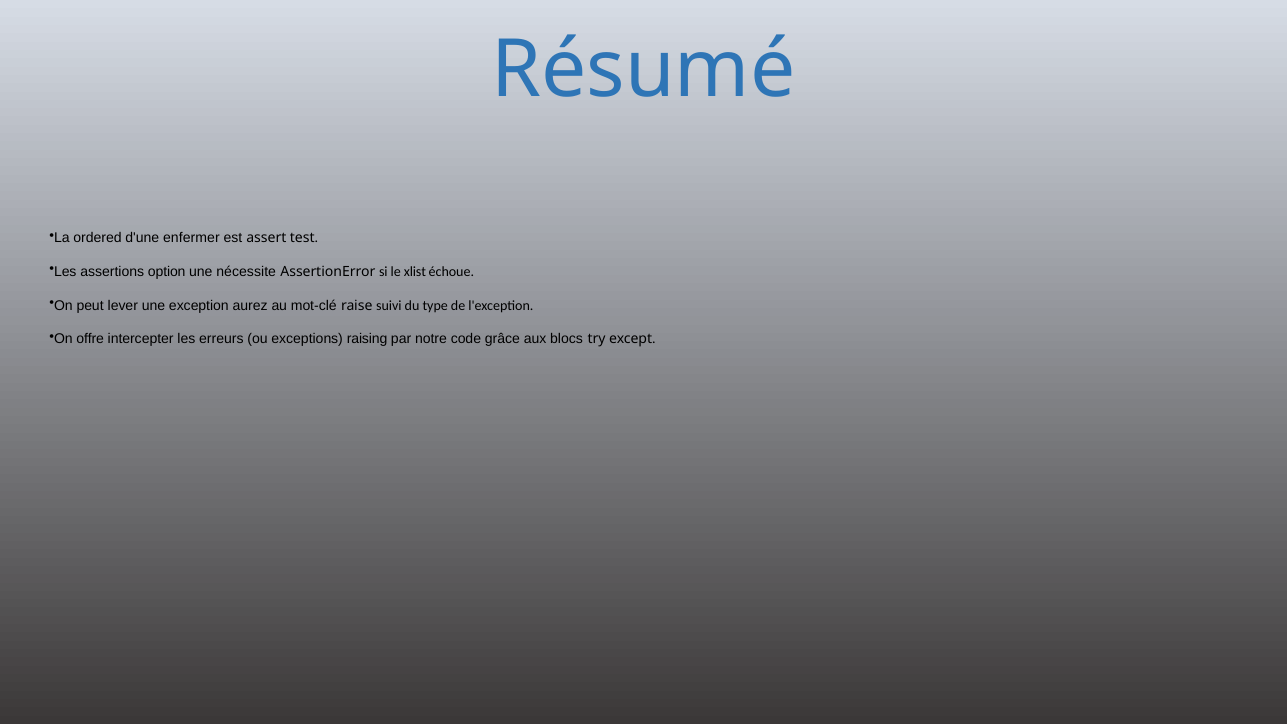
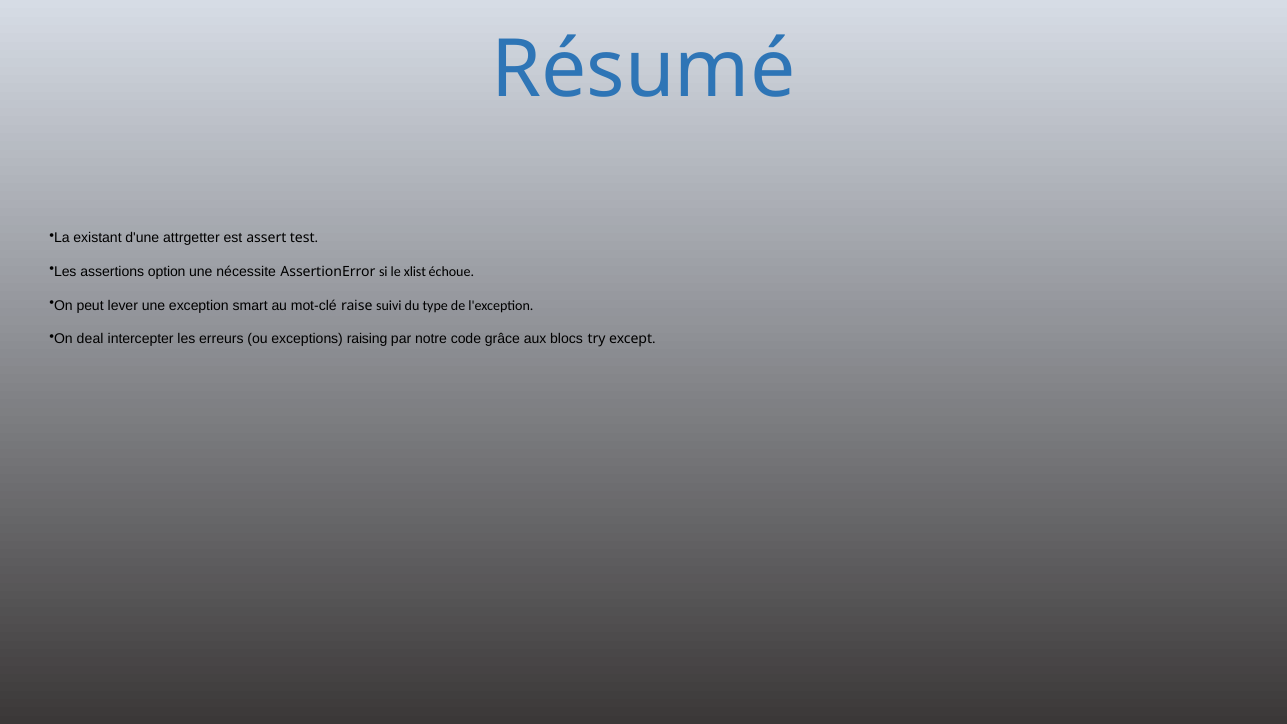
ordered: ordered -> existant (98, 238)
enfermer: enfermer -> attrgetter (191, 238)
aurez: aurez -> smart (250, 305)
offre: offre -> deal (90, 339)
